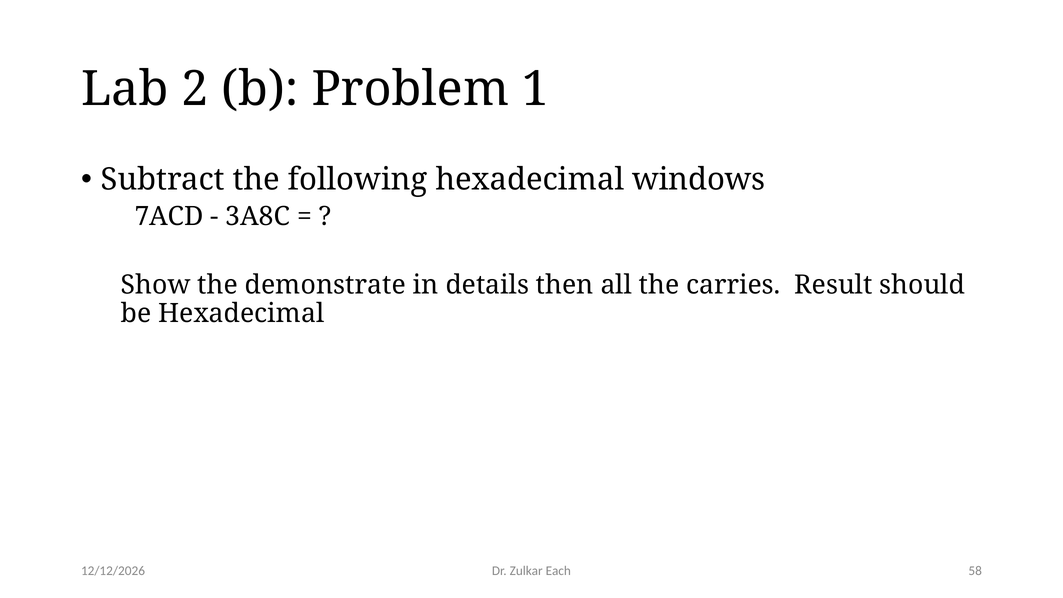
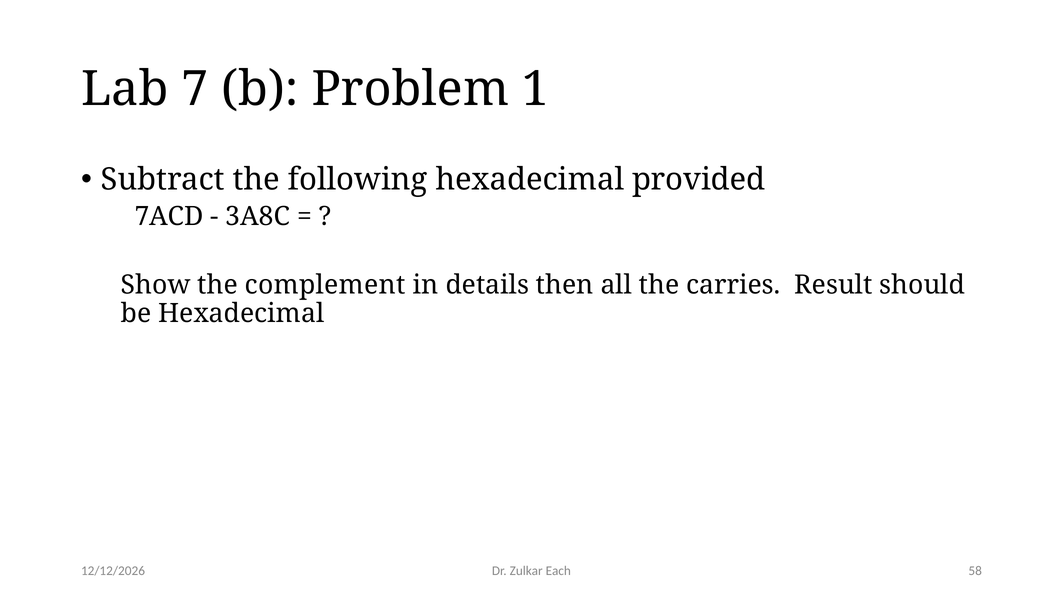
2: 2 -> 7 (195, 89)
windows: windows -> provided (699, 180)
demonstrate: demonstrate -> complement (325, 285)
